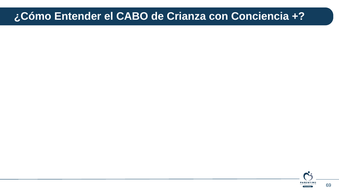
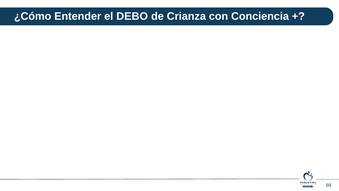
CABO: CABO -> DEBO (132, 16)
